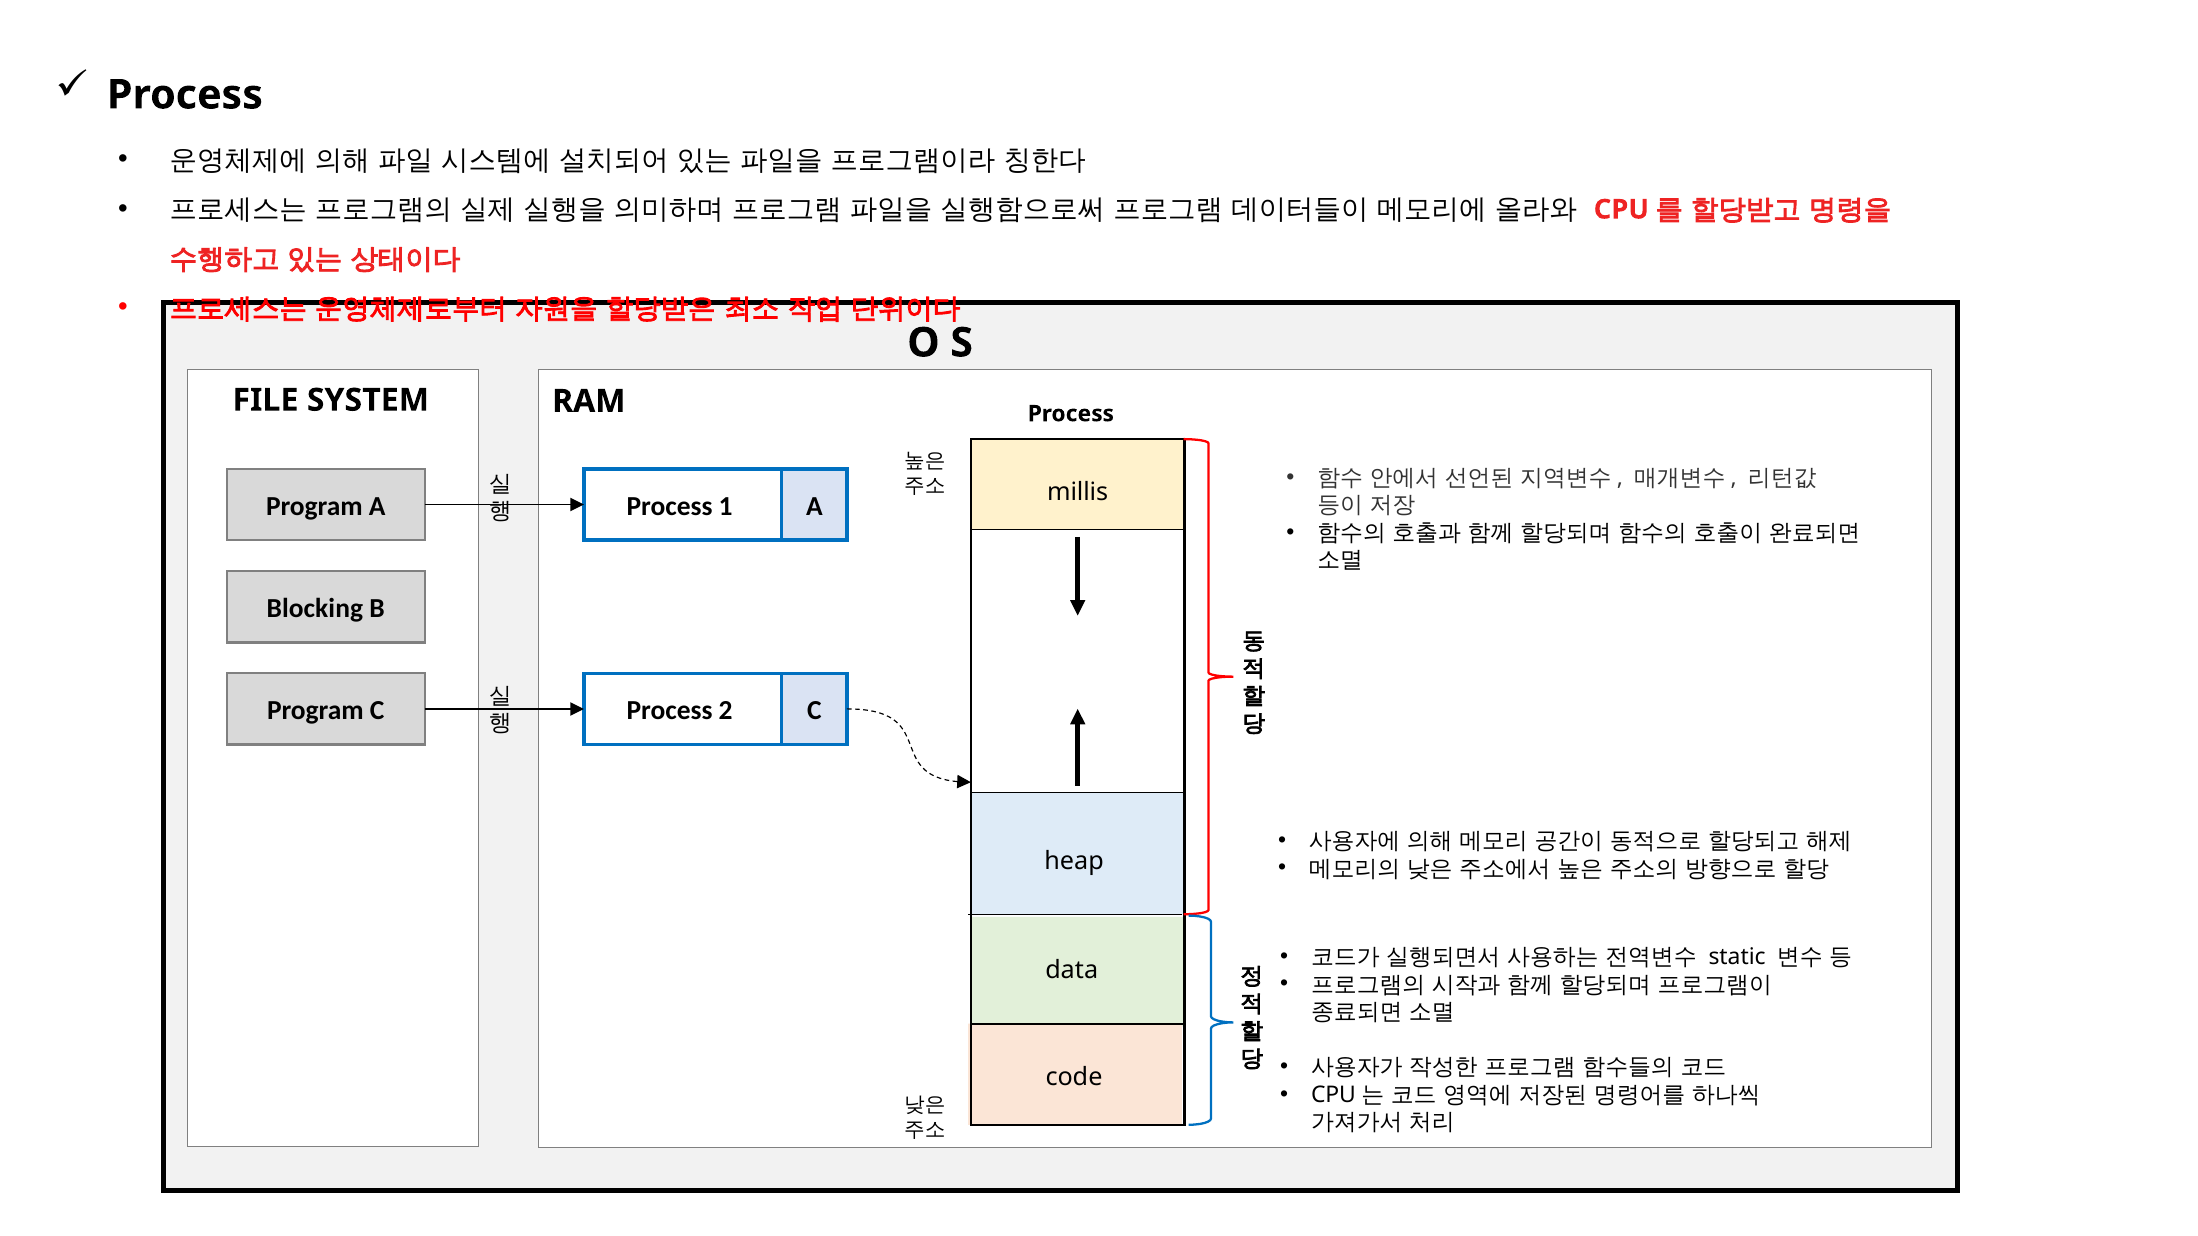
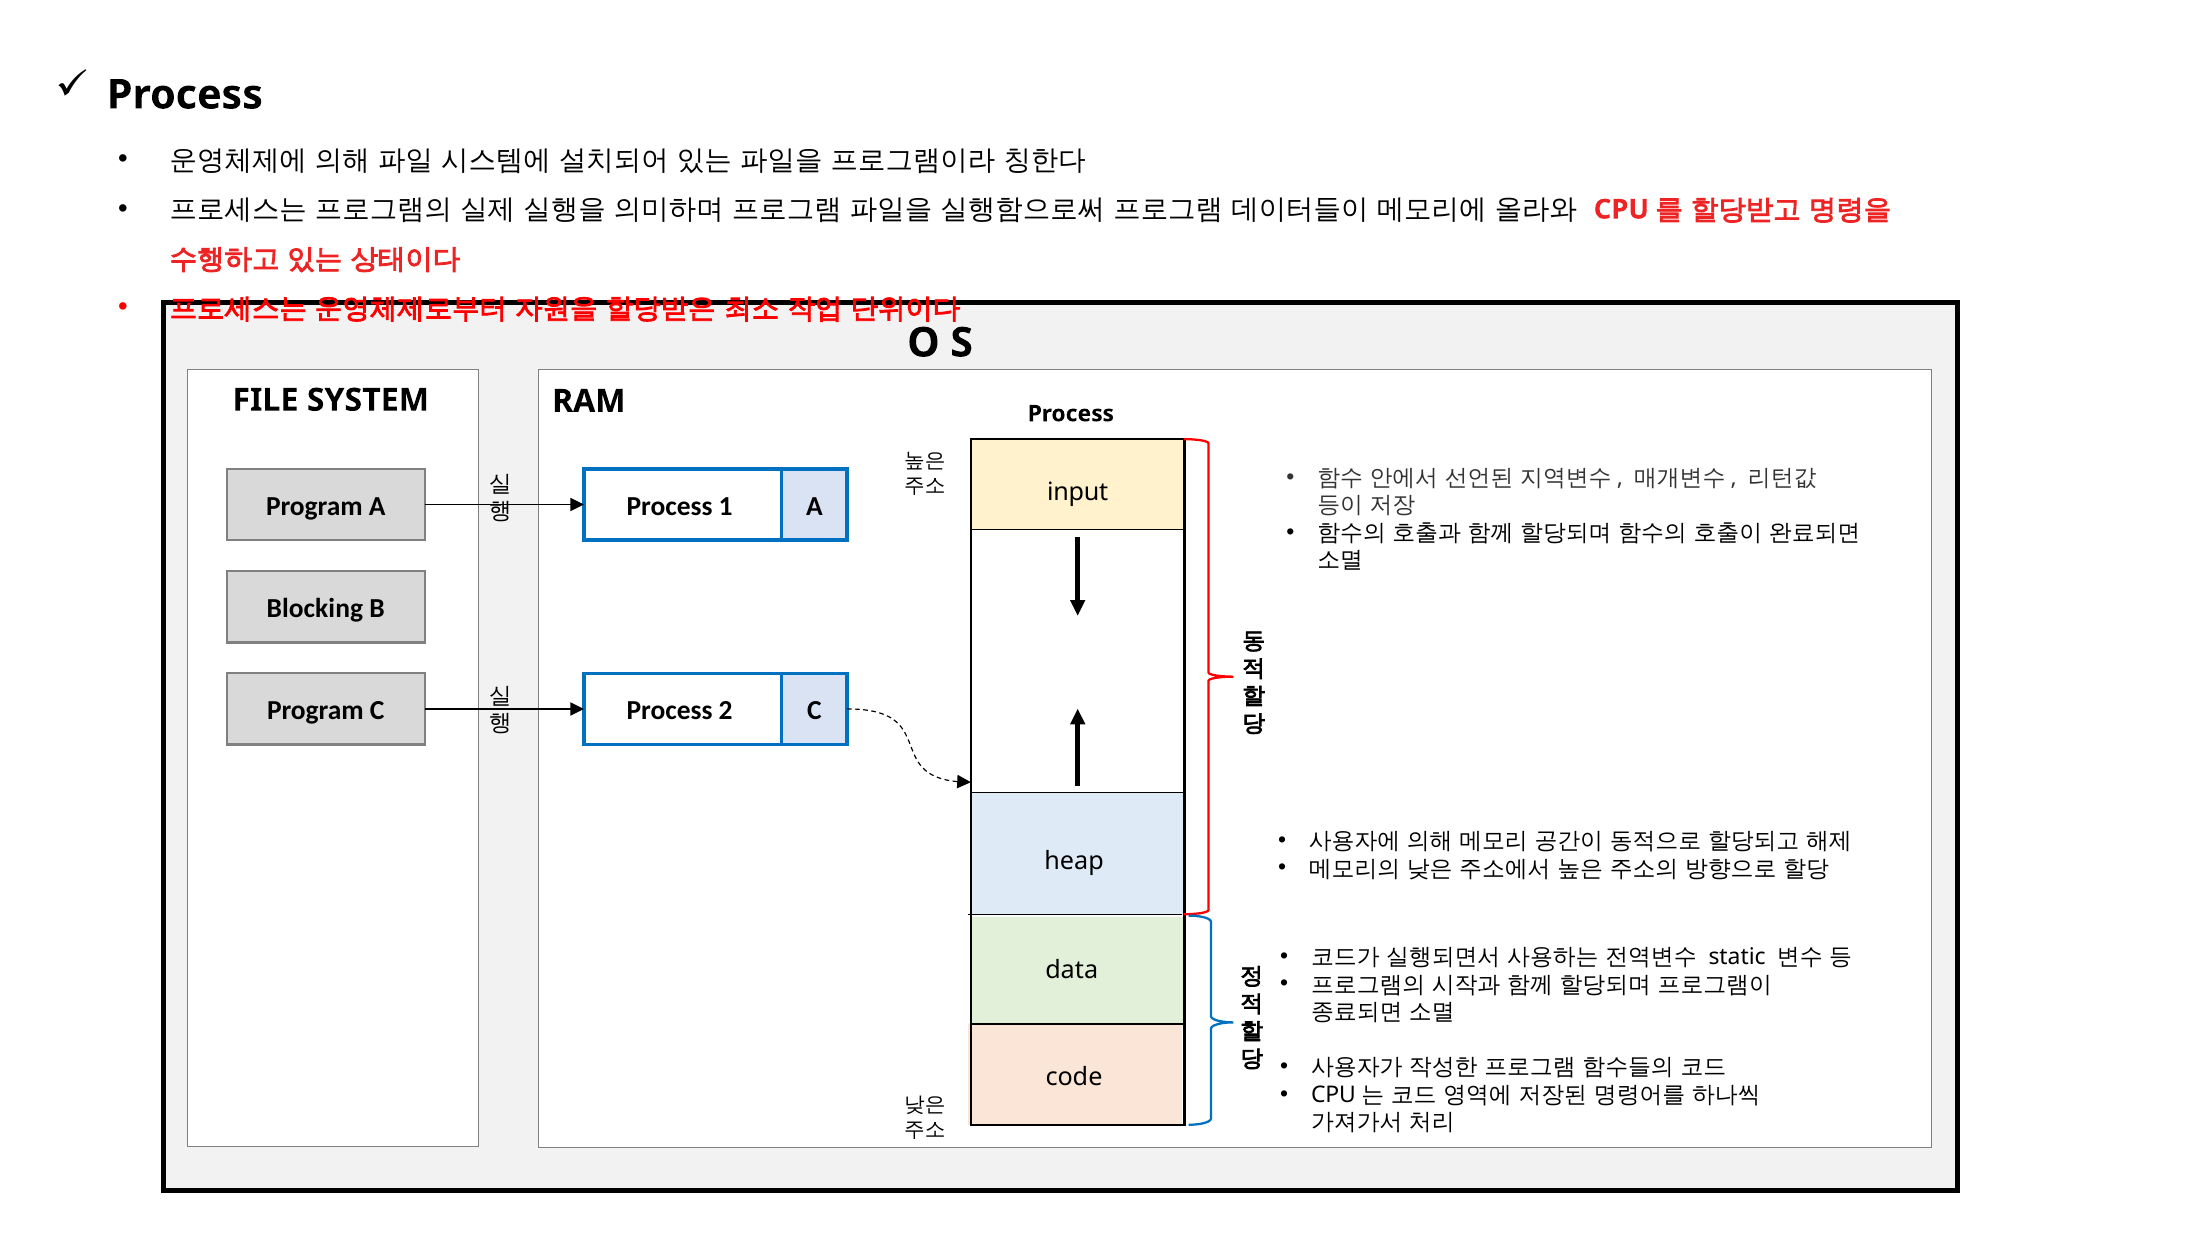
millis: millis -> input (1078, 492)
